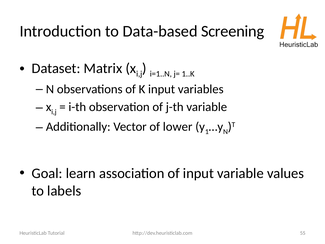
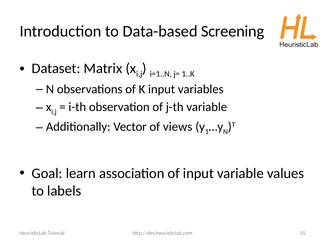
lower: lower -> views (178, 127)
